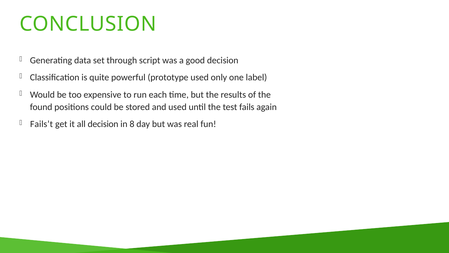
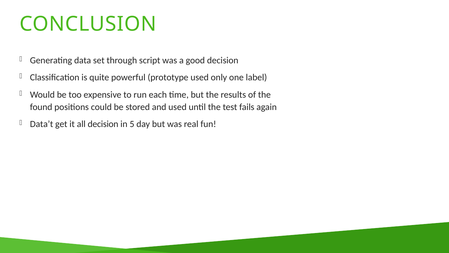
Fails’t: Fails’t -> Data’t (42, 124)
8: 8 -> 5 (132, 124)
